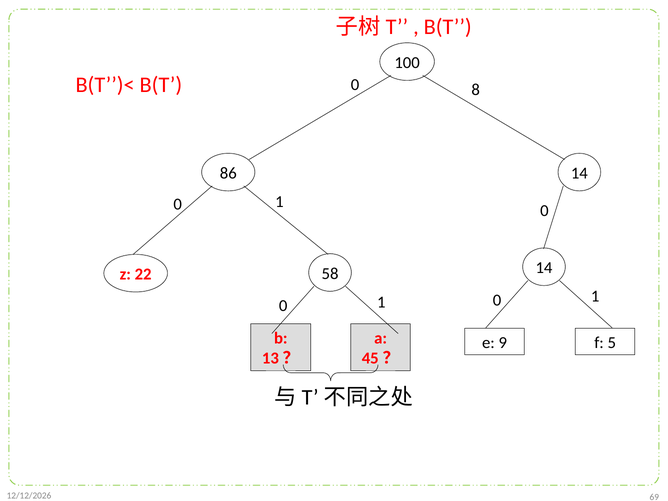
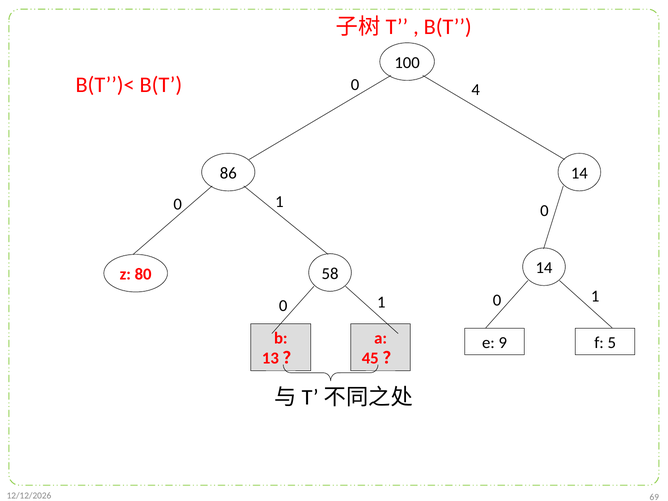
8: 8 -> 4 (476, 90)
22: 22 -> 80 (143, 274)
